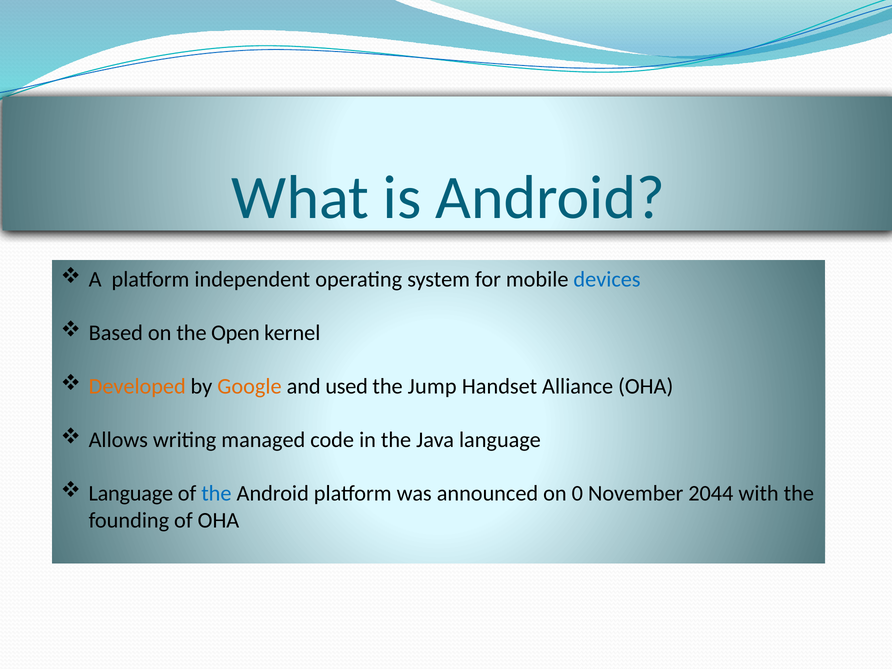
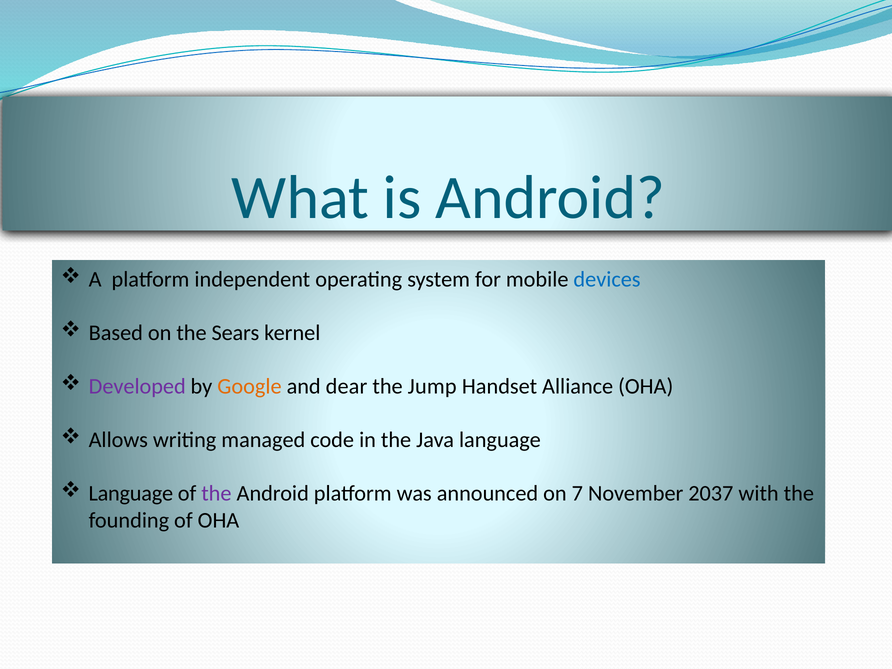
Open: Open -> Sears (235, 333)
Developed colour: orange -> purple (137, 386)
used: used -> dear (346, 386)
the colour: blue -> purple (216, 494)
0: 0 -> 7 (577, 494)
2044: 2044 -> 2037 (711, 494)
